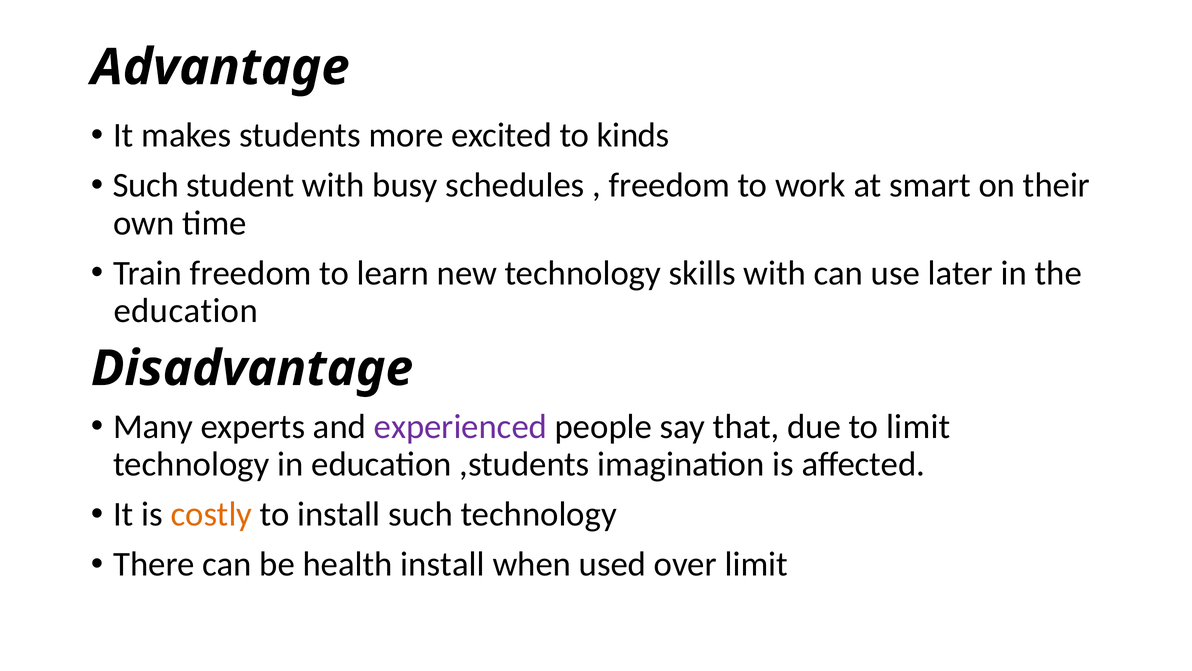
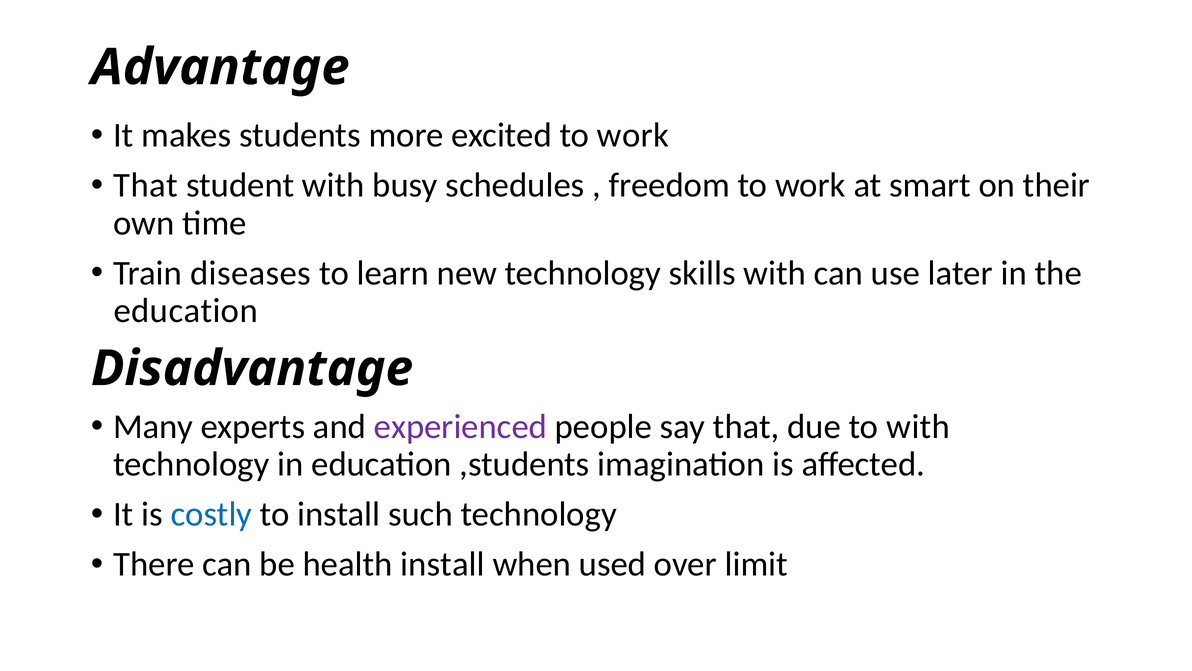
excited to kinds: kinds -> work (633, 135)
Such: Such -> That (146, 185)
Train freedom: freedom -> diseases (251, 273)
to limit: limit -> with (918, 426)
costly colour: orange -> blue (211, 514)
